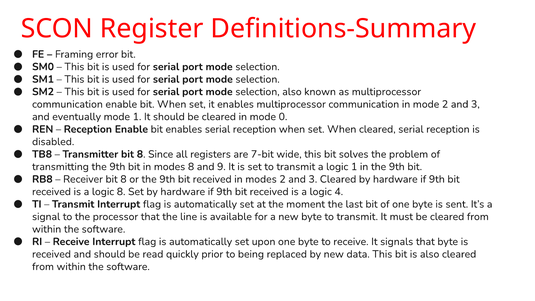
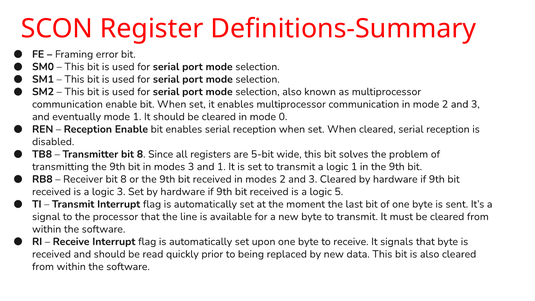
7-bit: 7-bit -> 5-bit (262, 154)
modes 8: 8 -> 3 (191, 167)
and 9: 9 -> 1 (221, 167)
logic 8: 8 -> 3 (121, 192)
4: 4 -> 5 (339, 192)
